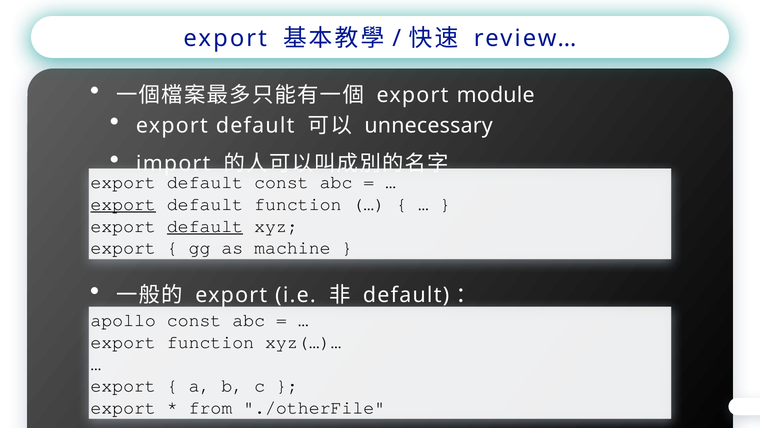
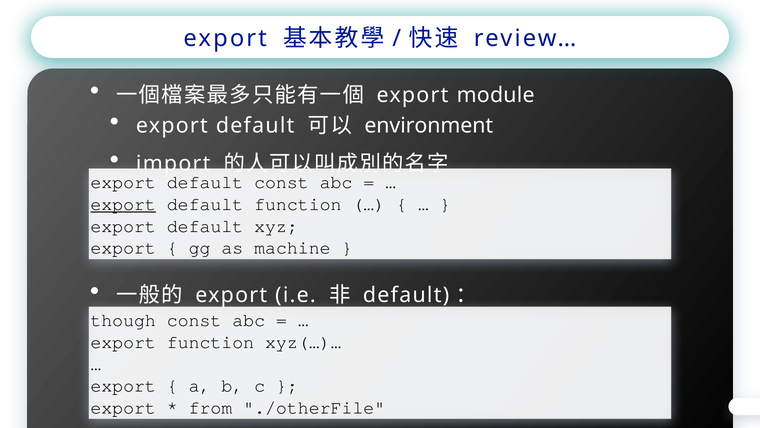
unnecessary: unnecessary -> environment (429, 126)
default underline: present -> none (205, 226)
apollo: apollo -> though (123, 320)
